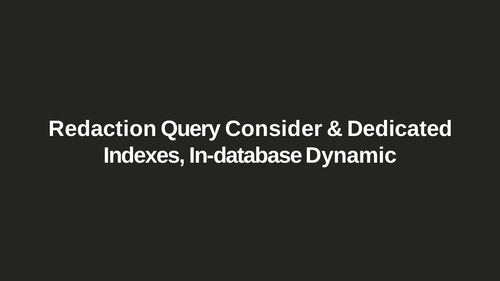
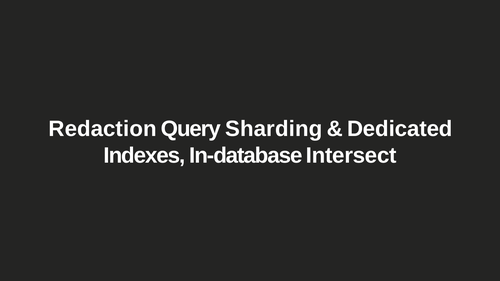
Consider: Consider -> Sharding (274, 129)
Dynamic: Dynamic -> Intersect (351, 156)
